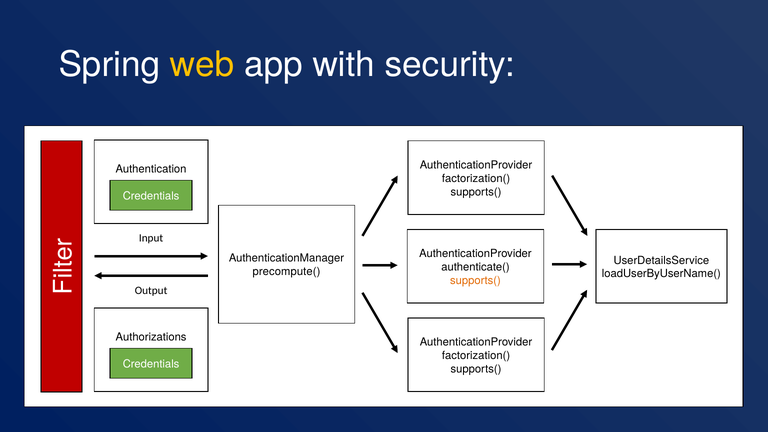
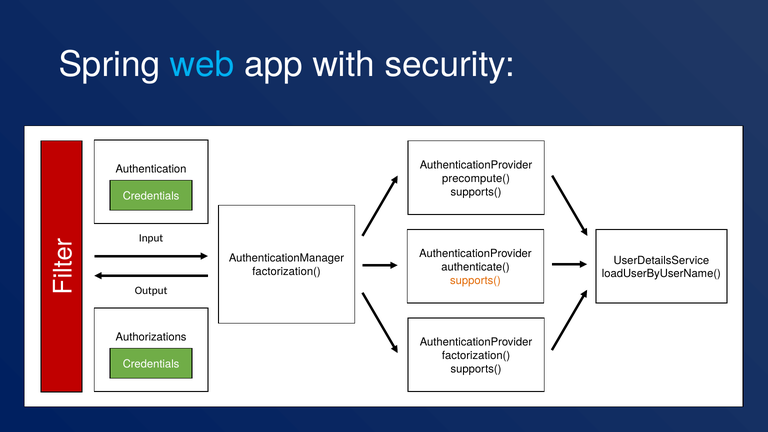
web colour: yellow -> light blue (202, 65)
factorization(: factorization( -> precompute( (476, 178)
precompute(: precompute( -> factorization( (286, 272)
